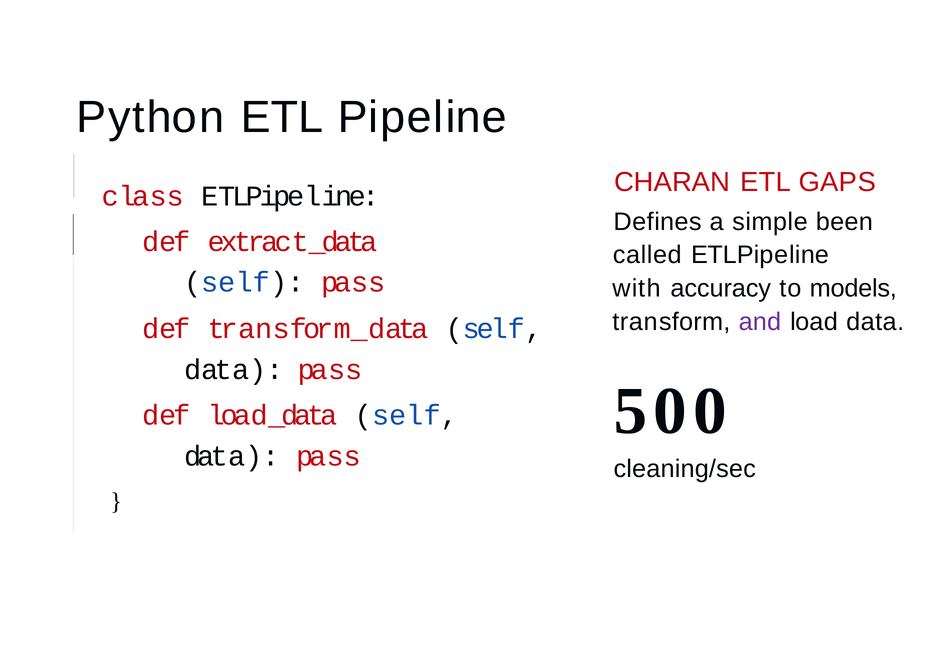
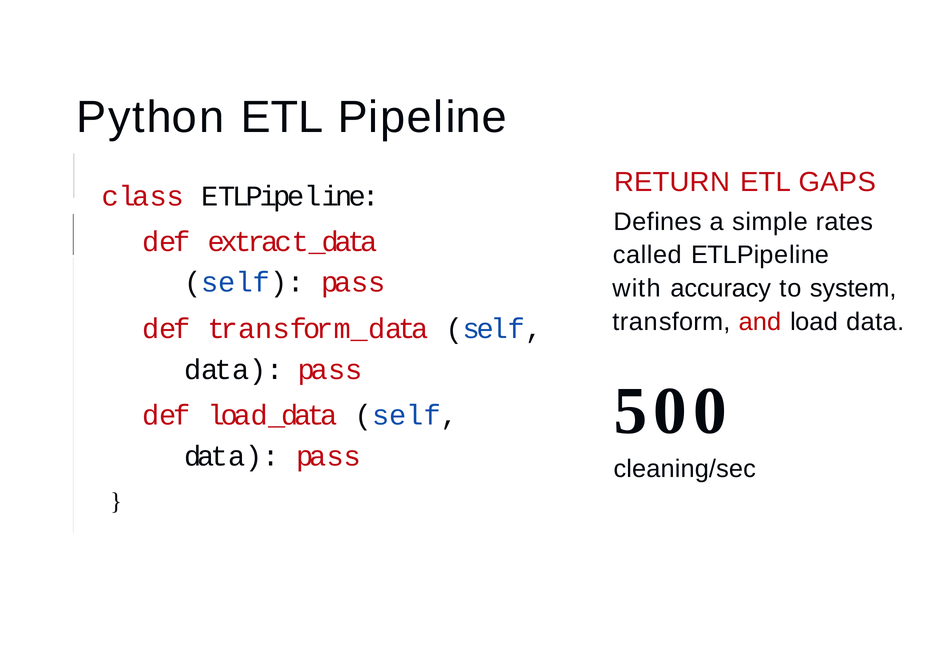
CHARAN: CHARAN -> RETURN (672, 182)
been: been -> rates (844, 222)
models: models -> system (853, 289)
and colour: purple -> red (760, 322)
